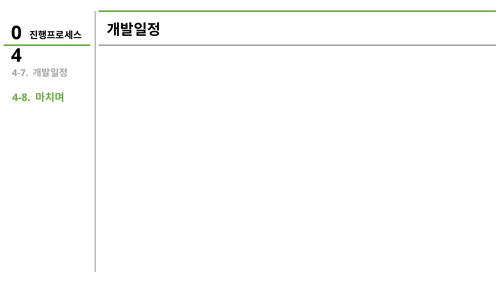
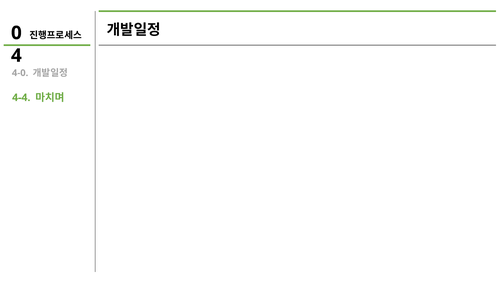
4-7: 4-7 -> 4-0 (20, 73)
4-8: 4-8 -> 4-4 (21, 98)
